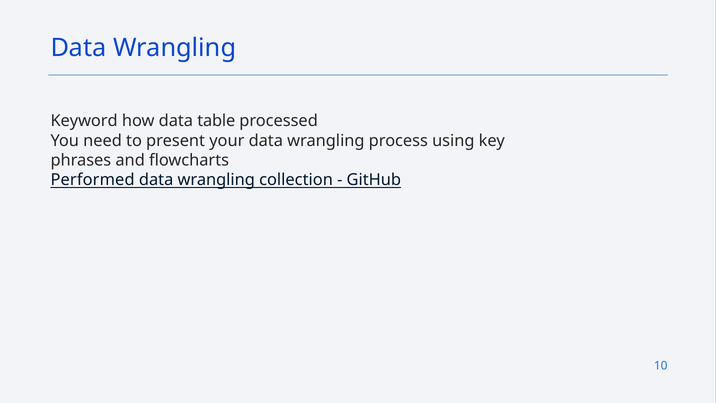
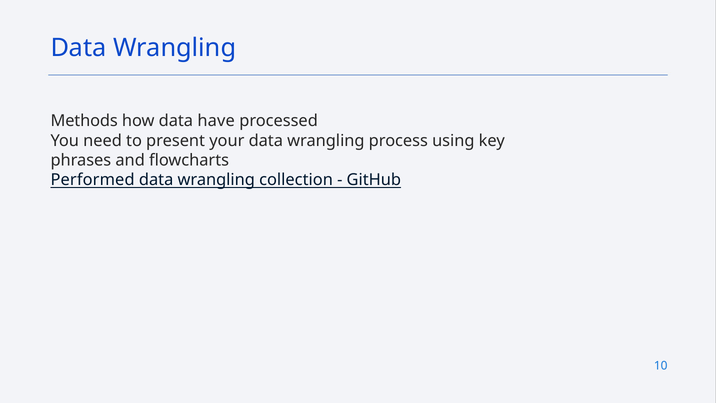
Keyword: Keyword -> Methods (84, 121)
table: table -> have (216, 121)
